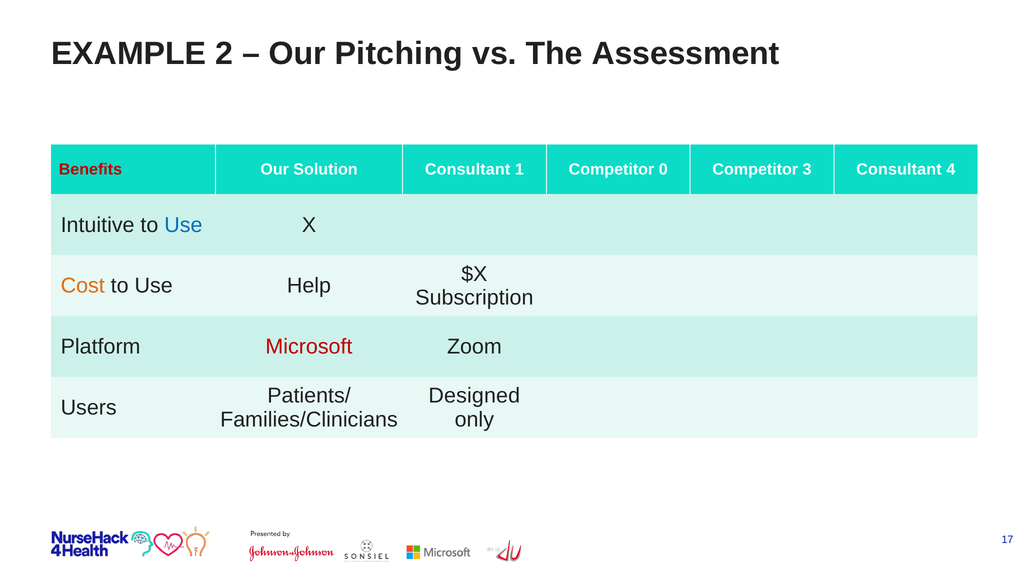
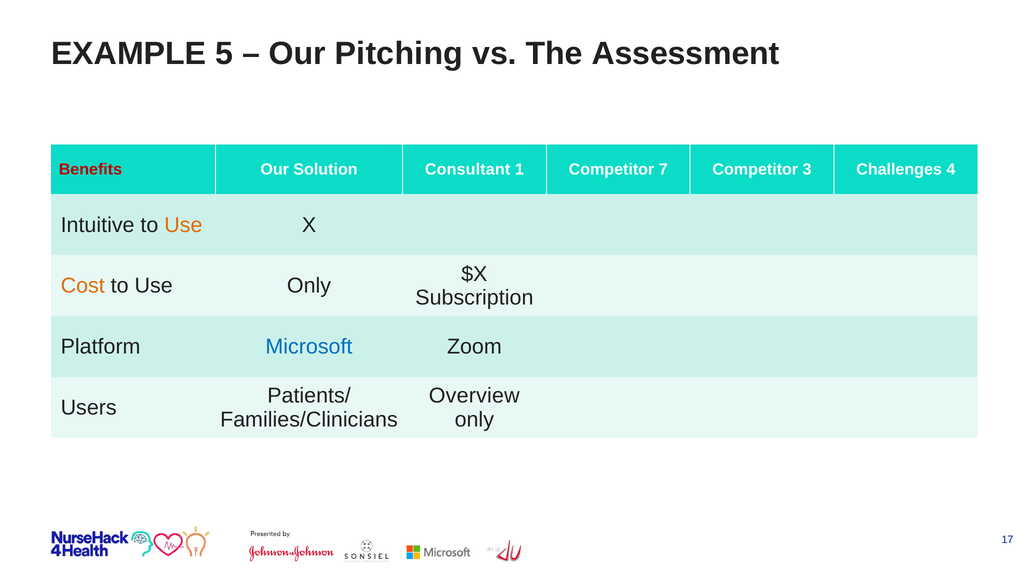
2: 2 -> 5 (224, 53)
0: 0 -> 7 (663, 170)
3 Consultant: Consultant -> Challenges (899, 170)
Use colour: blue -> orange (183, 225)
Use Help: Help -> Only (309, 286)
Microsoft colour: red -> blue (309, 347)
Designed: Designed -> Overview (474, 396)
